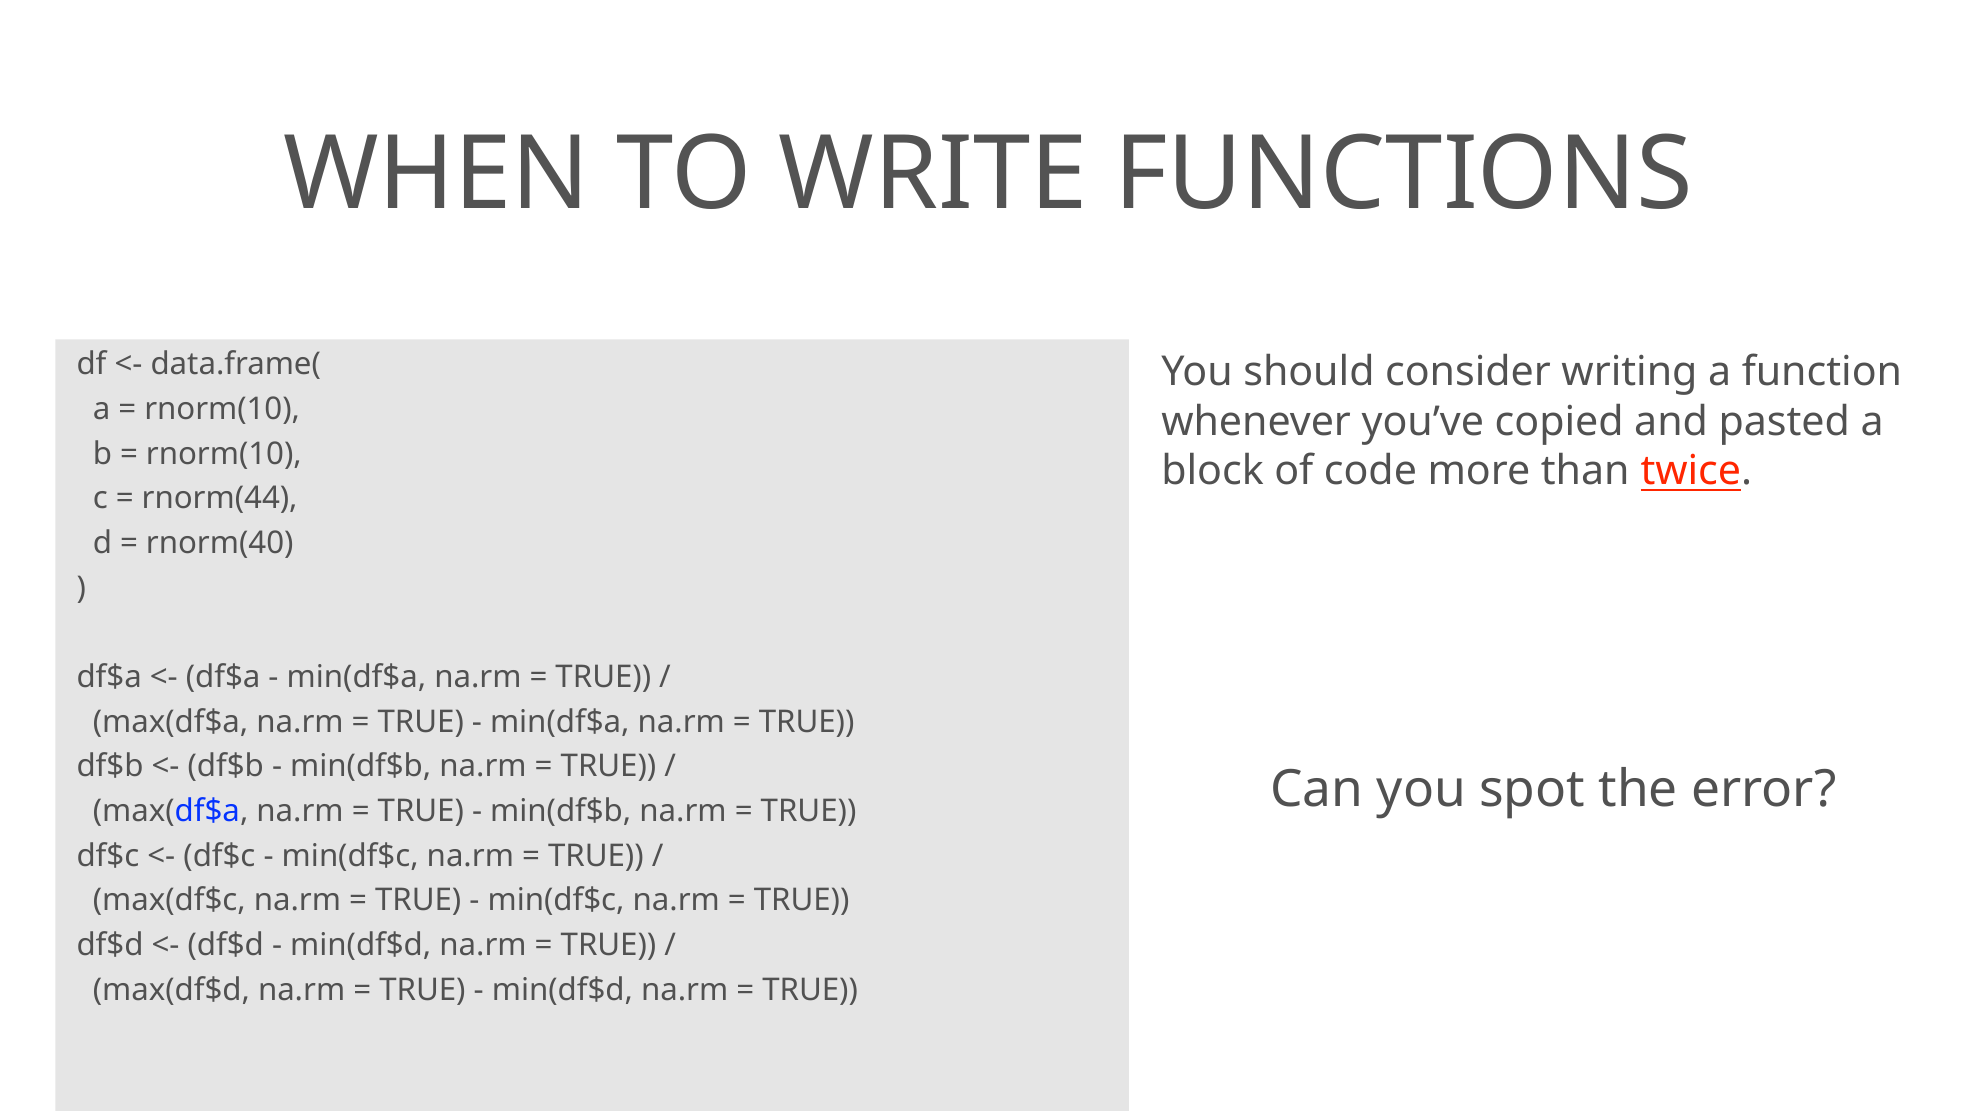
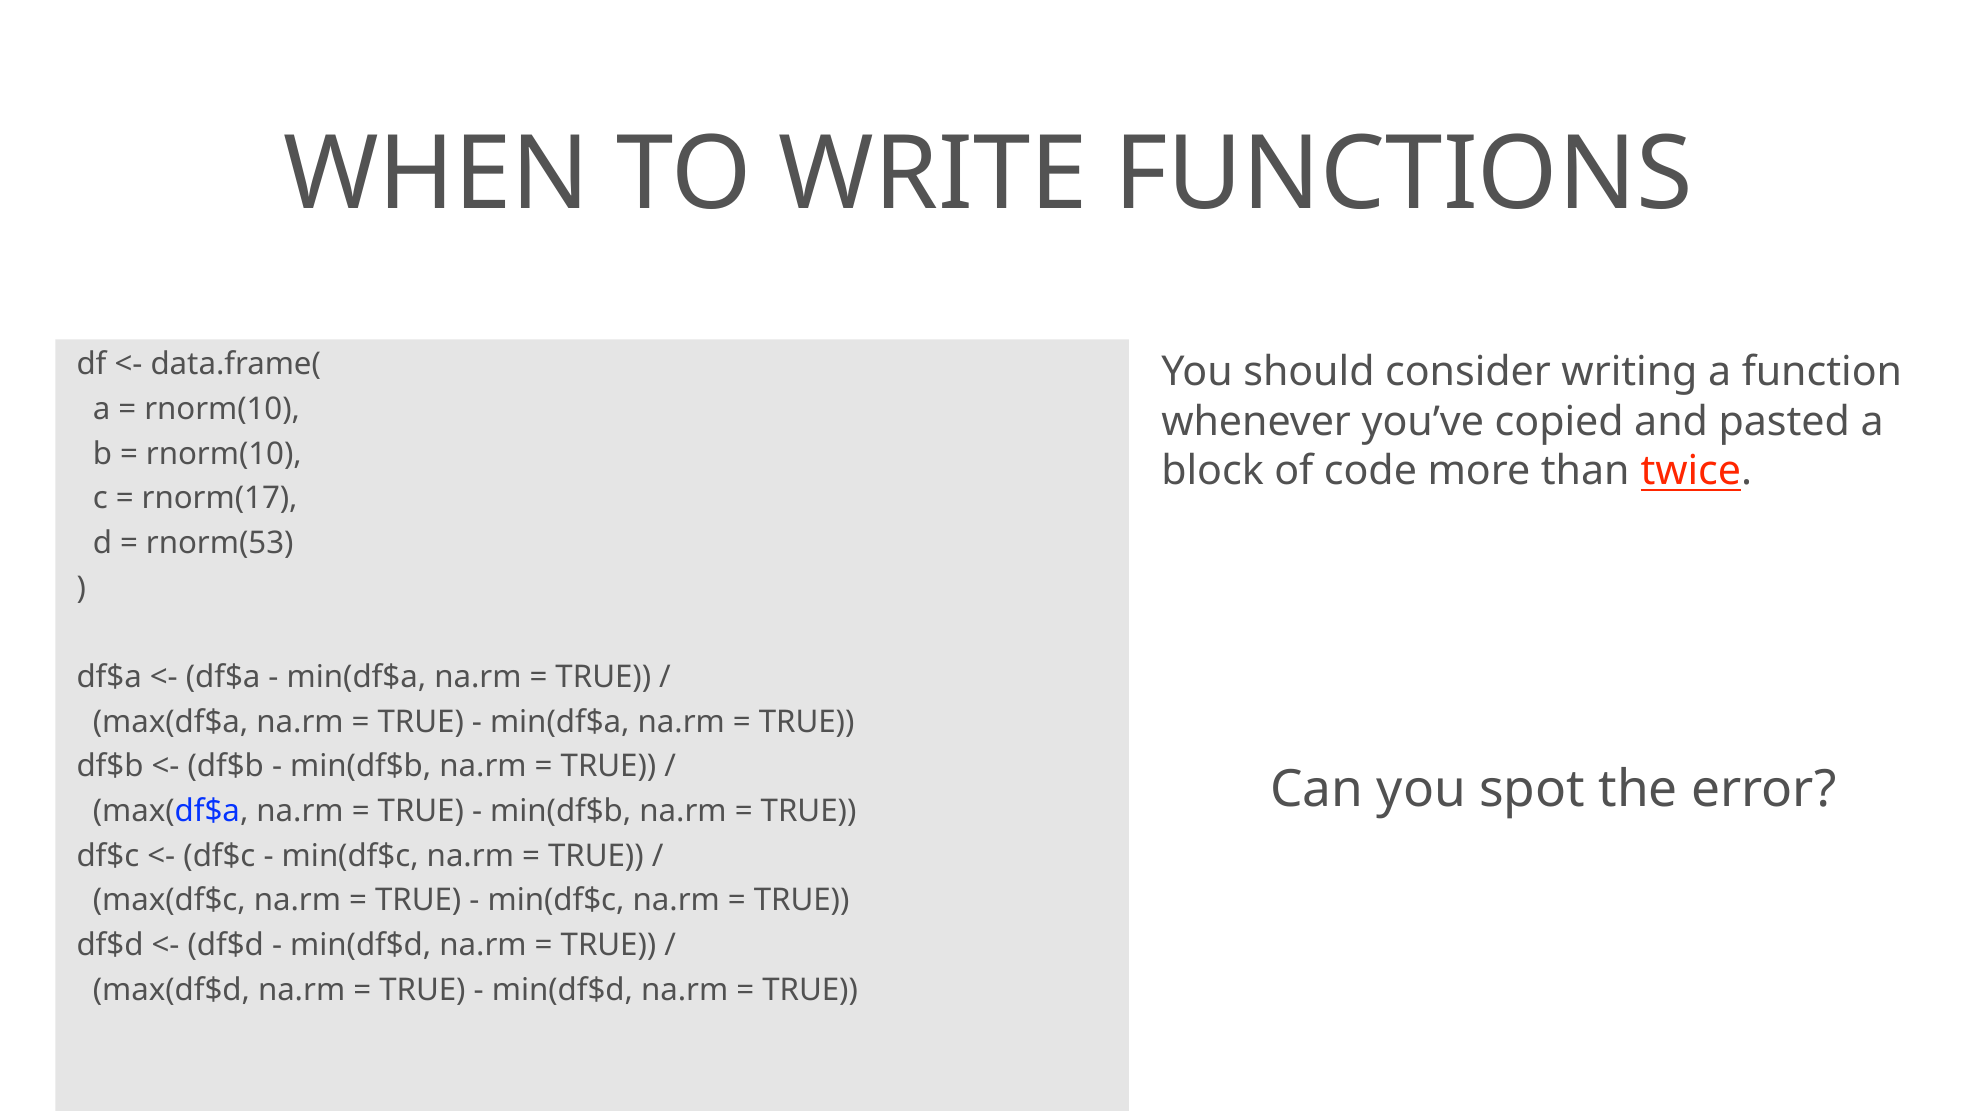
rnorm(44: rnorm(44 -> rnorm(17 (220, 499)
rnorm(40: rnorm(40 -> rnorm(53 (220, 543)
